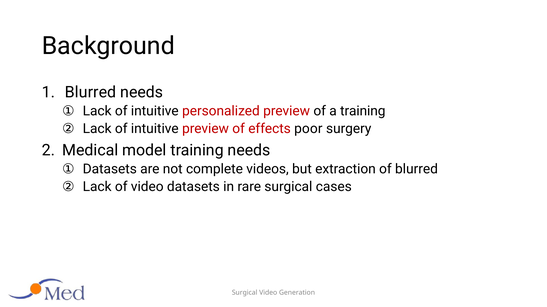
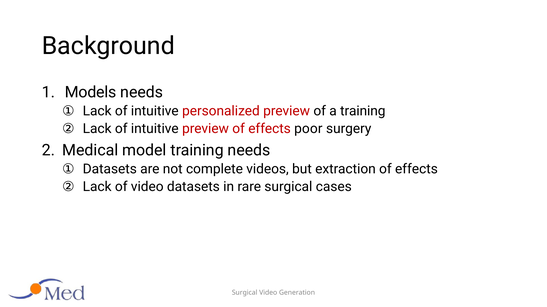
Blurred: Blurred -> Models (91, 92)
extraction of blurred: blurred -> effects (416, 169)
